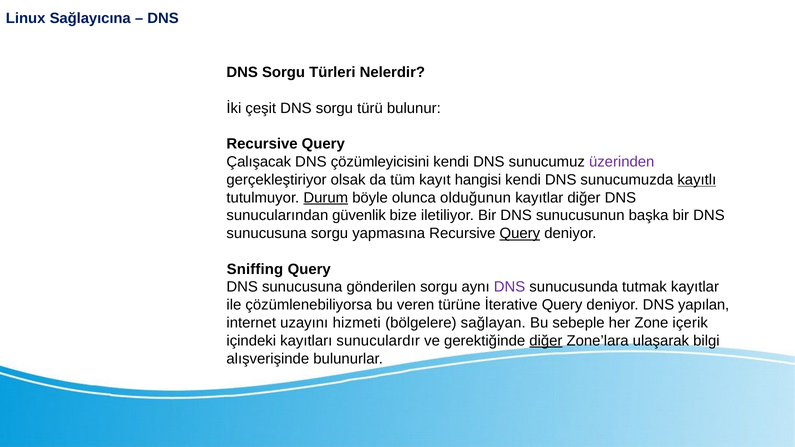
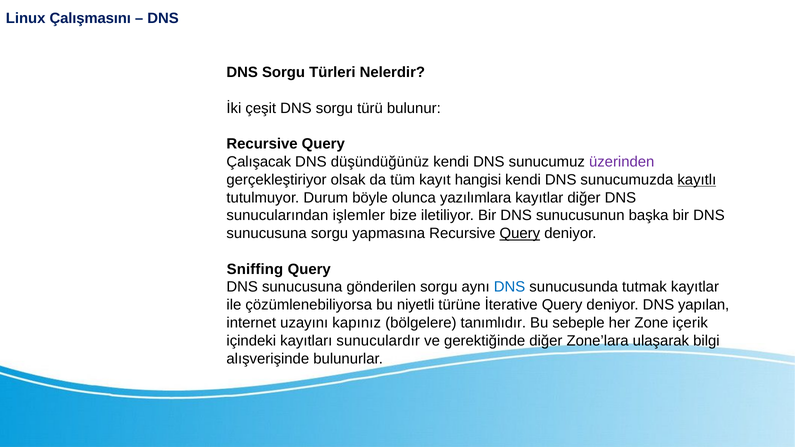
Sağlayıcına: Sağlayıcına -> Çalışmasını (90, 18)
çözümleyicisini: çözümleyicisini -> düşündüğünüz (380, 162)
Durum underline: present -> none (326, 198)
olduğunun: olduğunun -> yazılımlara (476, 198)
güvenlik: güvenlik -> işlemler (359, 216)
DNS colour: purple -> blue (510, 287)
veren: veren -> niyetli (416, 305)
hizmeti: hizmeti -> kapınız (357, 323)
sağlayan: sağlayan -> tanımlıdır (493, 323)
diğer underline: present -> none (546, 341)
